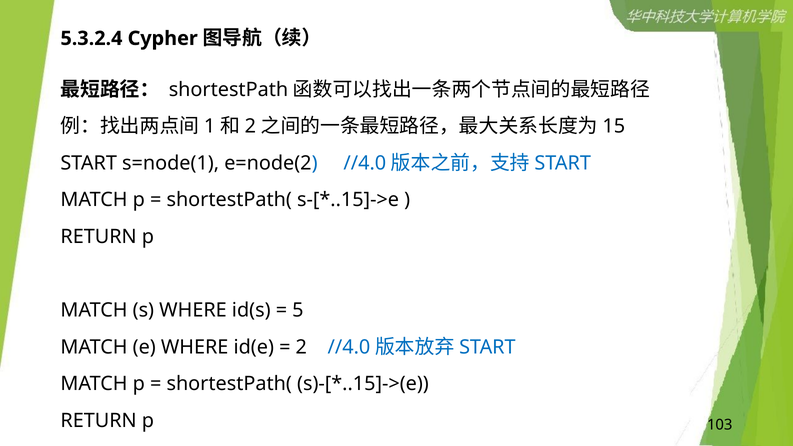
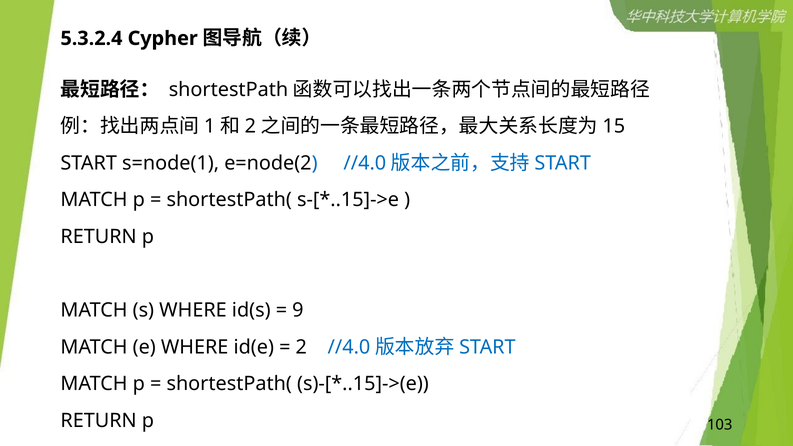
5: 5 -> 9 (298, 310)
